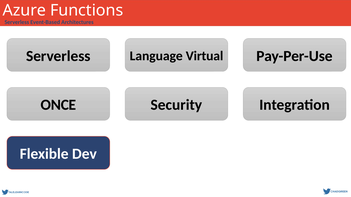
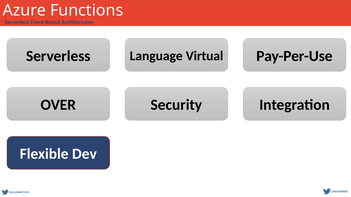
ONCE: ONCE -> OVER (58, 105)
